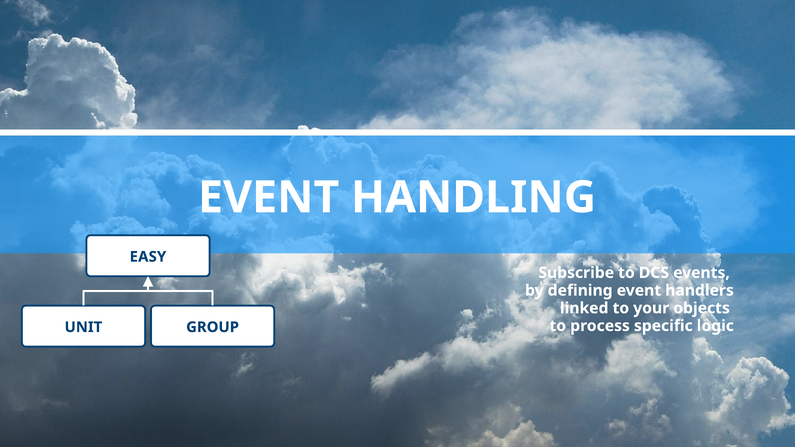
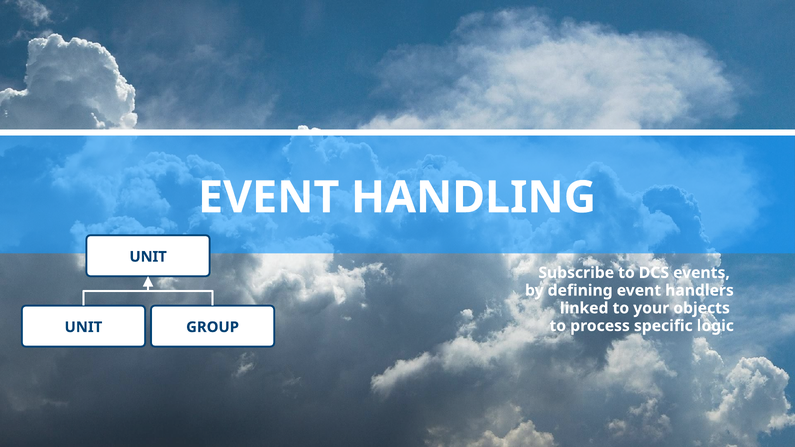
EASY: EASY -> UNIT (148, 257)
